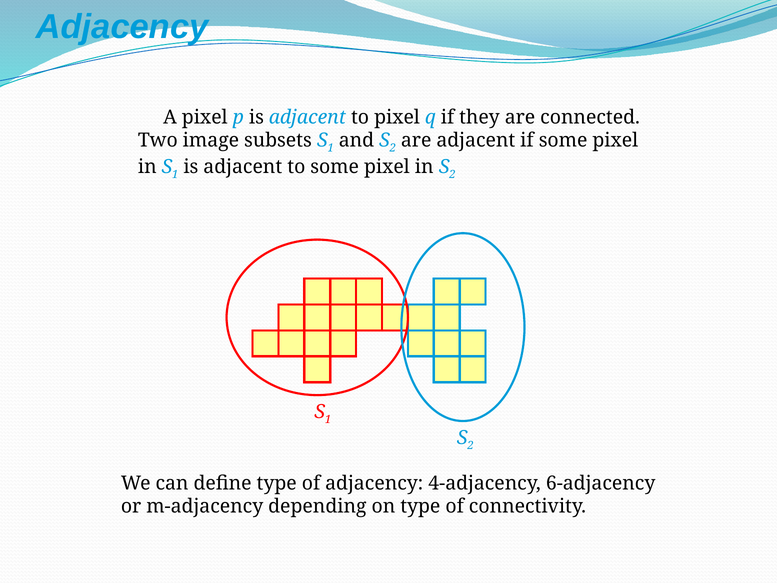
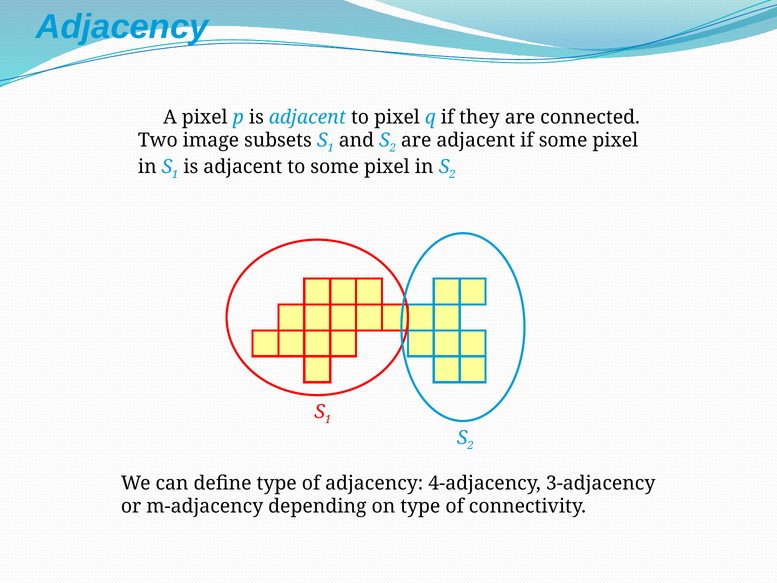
6-adjacency: 6-adjacency -> 3-adjacency (601, 483)
